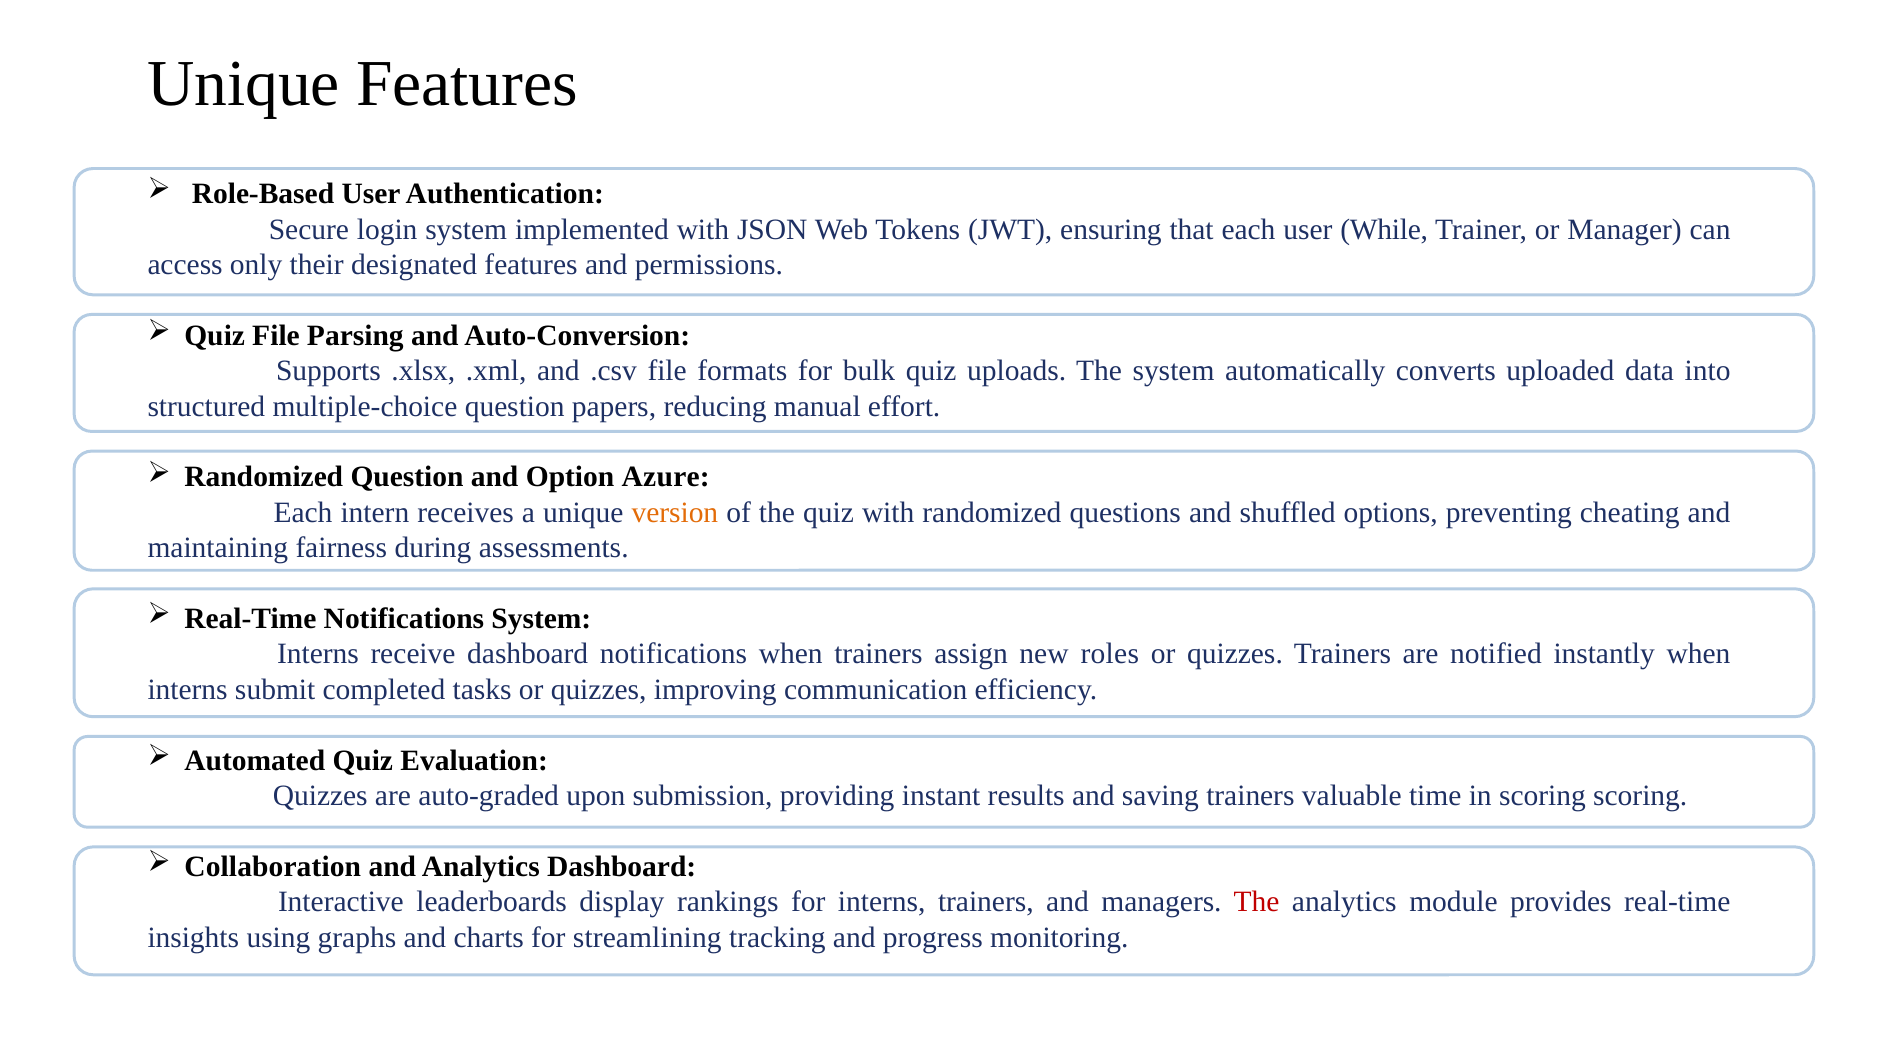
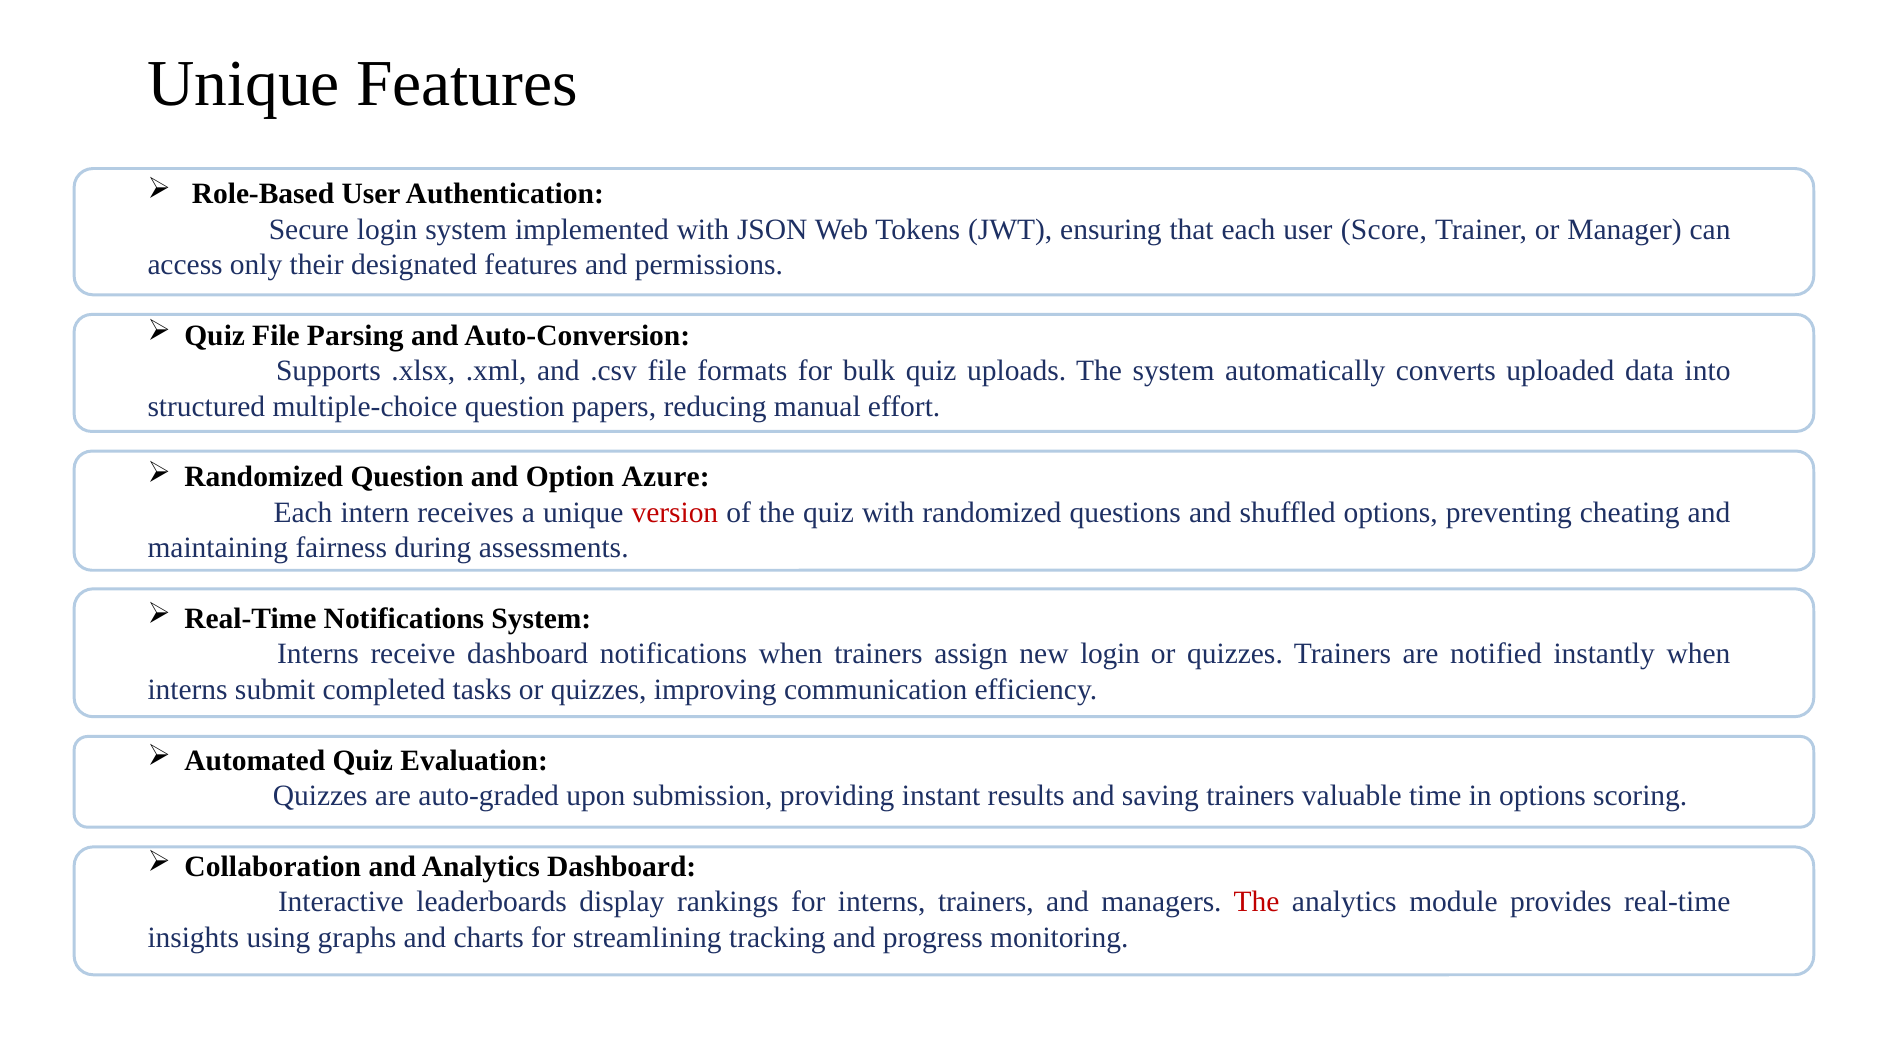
While: While -> Score (1384, 229)
version colour: orange -> red (675, 513)
new roles: roles -> login (1110, 654)
in scoring: scoring -> options (1542, 796)
